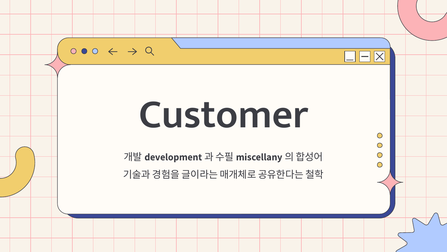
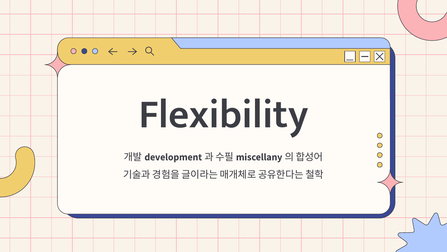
Customer: Customer -> Flexibility (224, 114)
